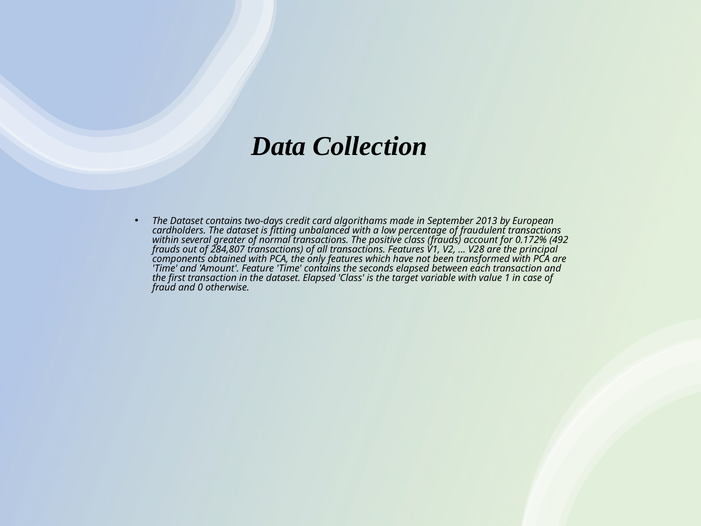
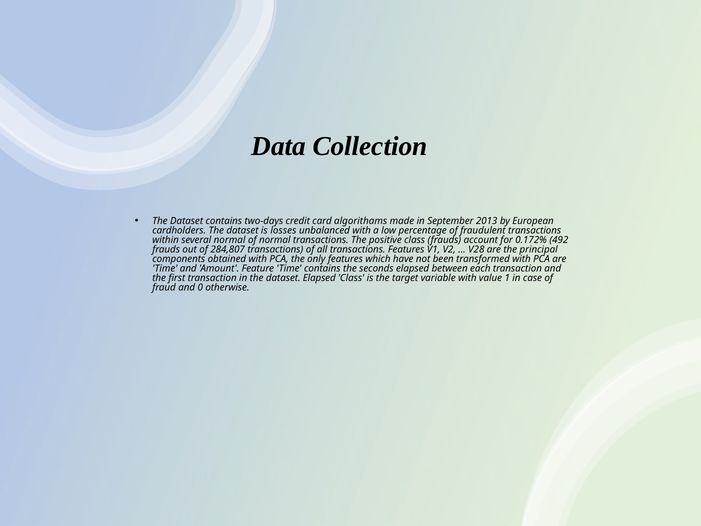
fitting: fitting -> losses (283, 230)
several greater: greater -> normal (230, 240)
